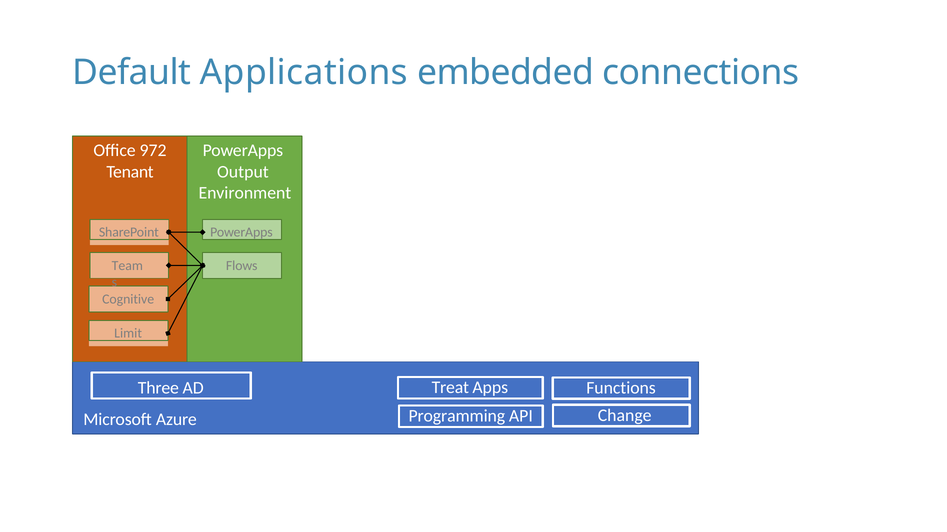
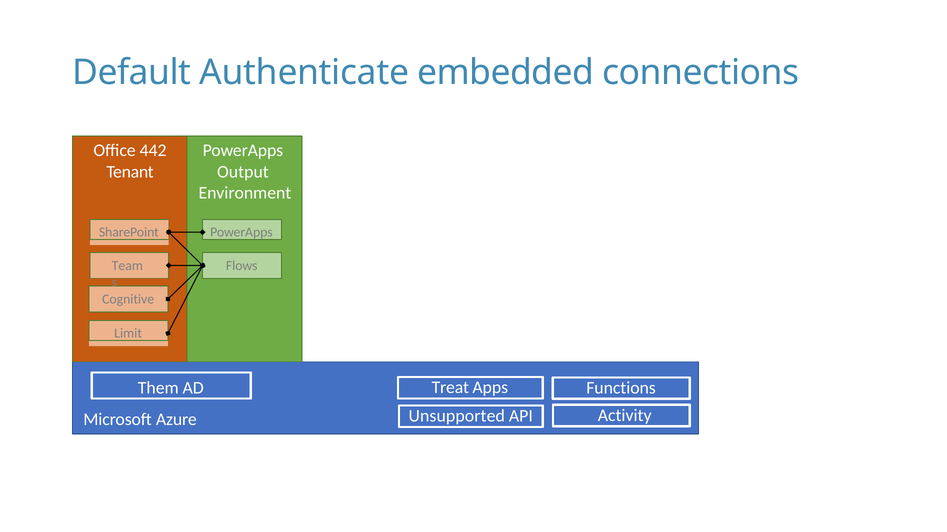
Applications: Applications -> Authenticate (304, 72)
972: 972 -> 442 (153, 151)
Three: Three -> Them (158, 388)
Change: Change -> Activity (625, 416)
Programming: Programming -> Unsupported (457, 416)
